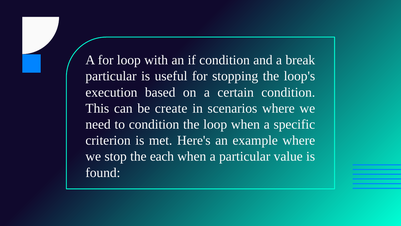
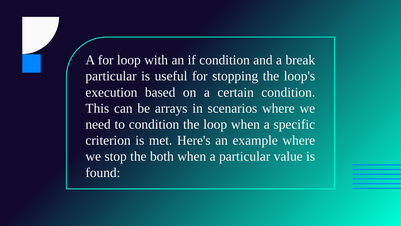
create: create -> arrays (171, 108)
each: each -> both (162, 156)
